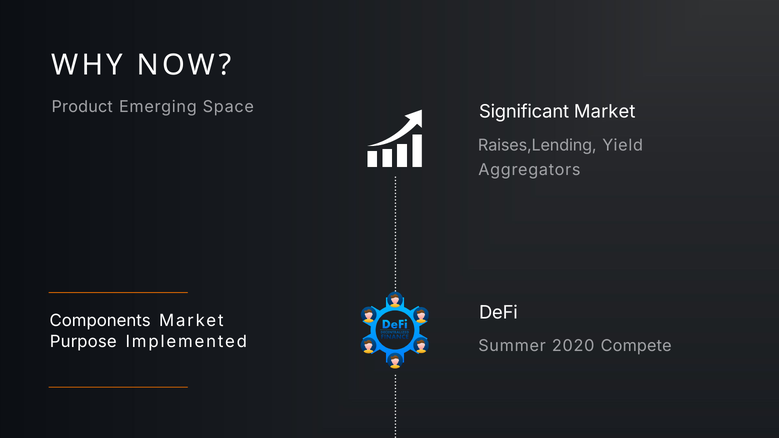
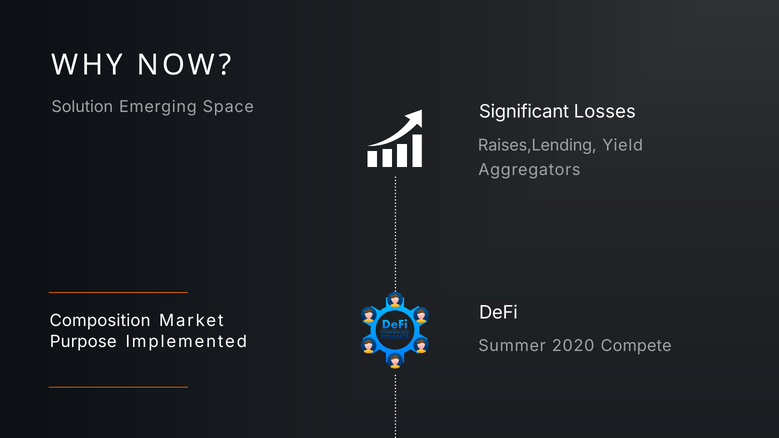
Product: Product -> Solution (82, 107)
Significant Market: Market -> Losses (605, 112)
Components: Components -> Composition (100, 321)
